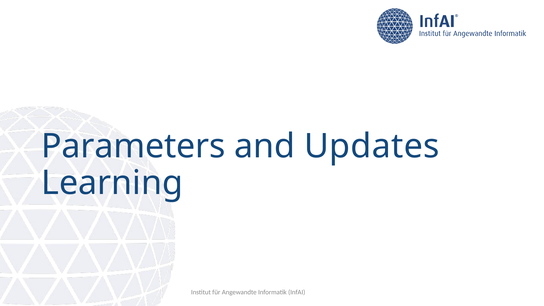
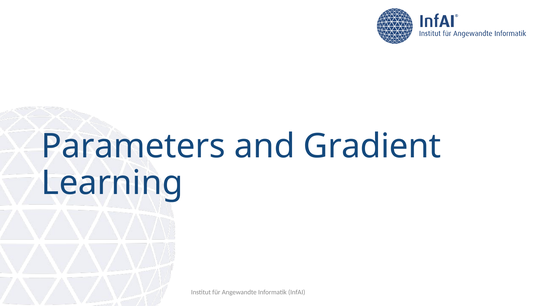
Updates: Updates -> Gradient (372, 146)
